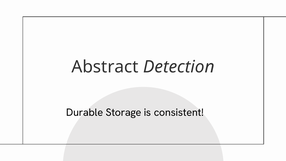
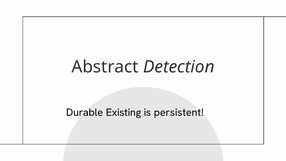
Storage: Storage -> Existing (124, 112)
consistent: consistent -> persistent (179, 112)
